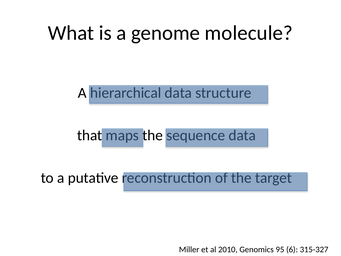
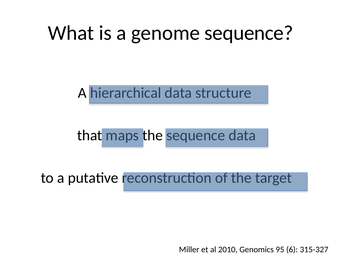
genome molecule: molecule -> sequence (249, 33)
